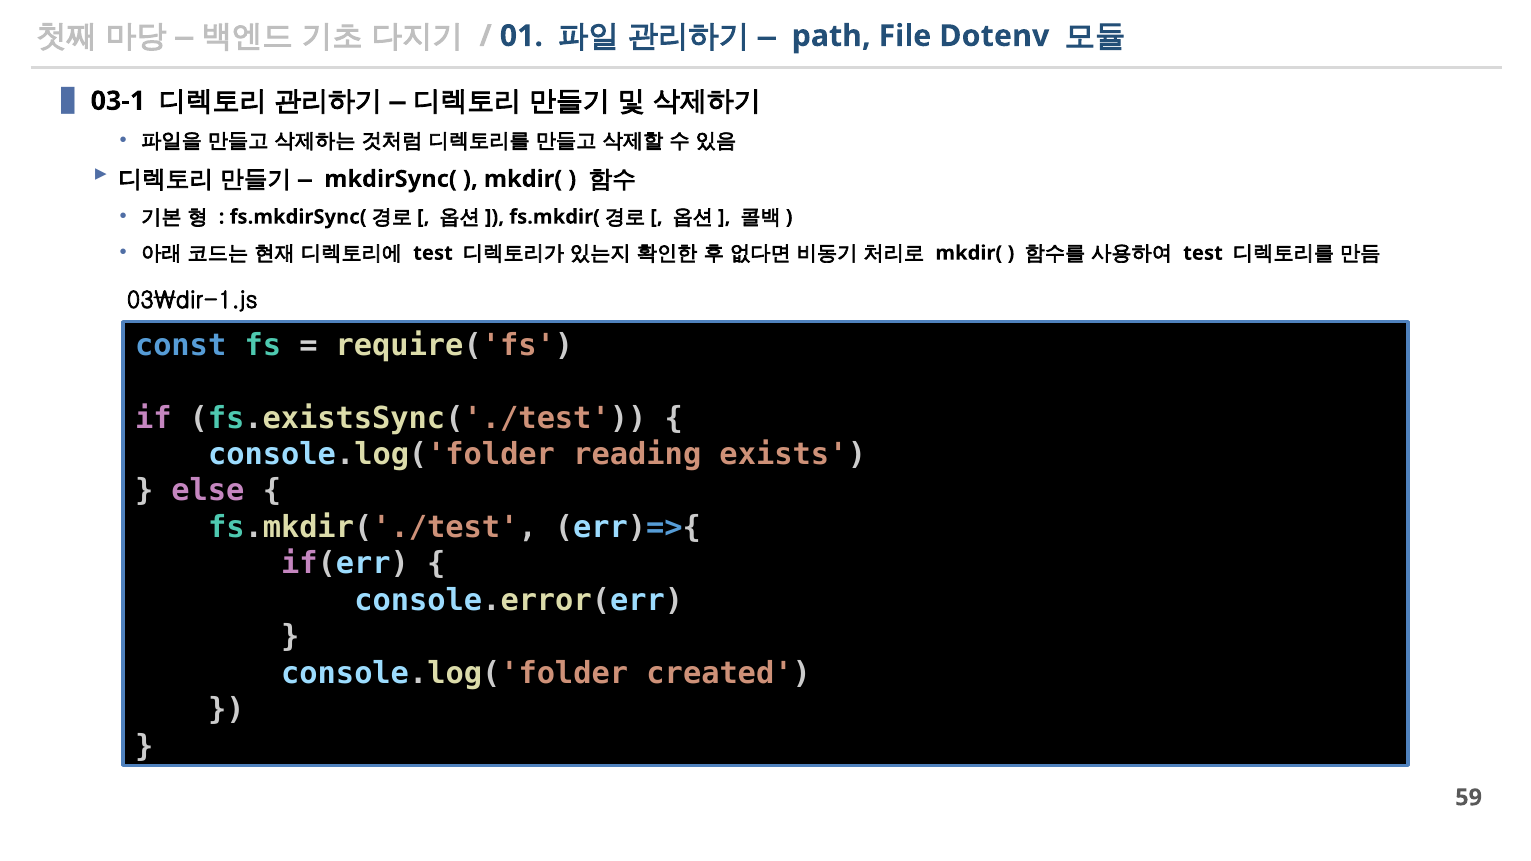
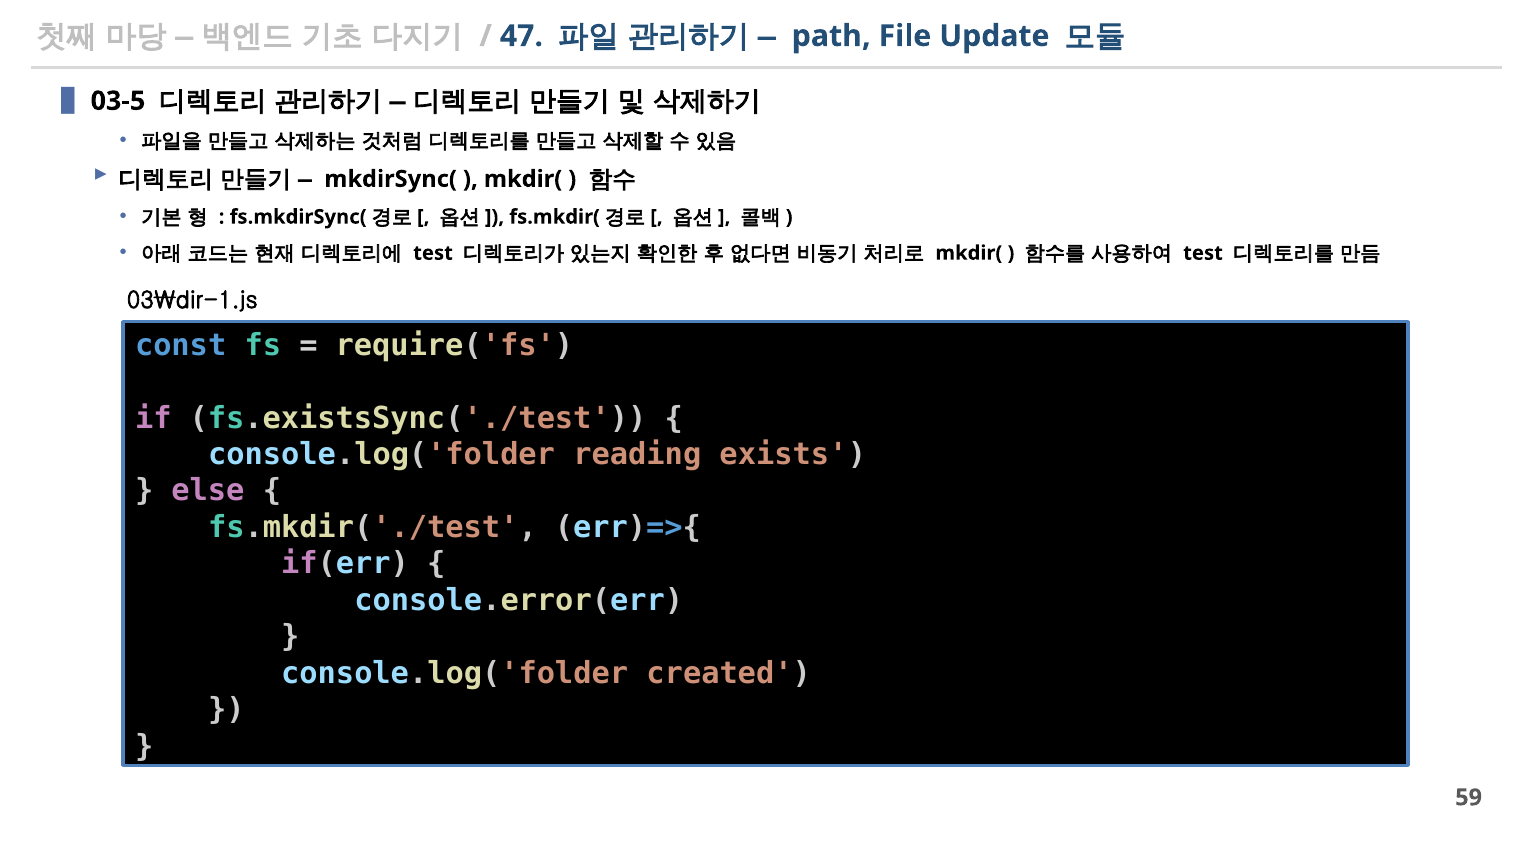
01: 01 -> 47 (521, 36)
Dotenv: Dotenv -> Update (994, 36)
03-1: 03-1 -> 03-5 (118, 101)
